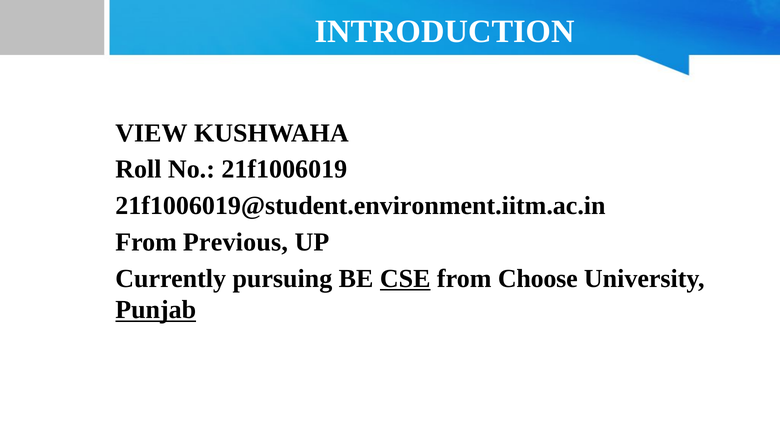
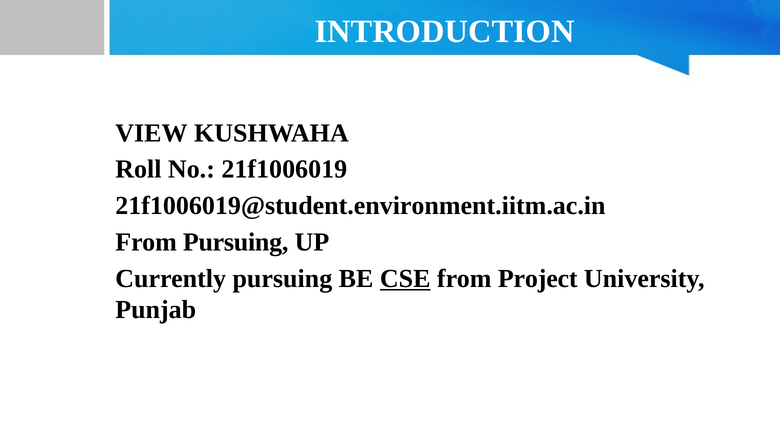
From Previous: Previous -> Pursuing (236, 242)
Choose: Choose -> Project (538, 279)
Punjab underline: present -> none (156, 310)
